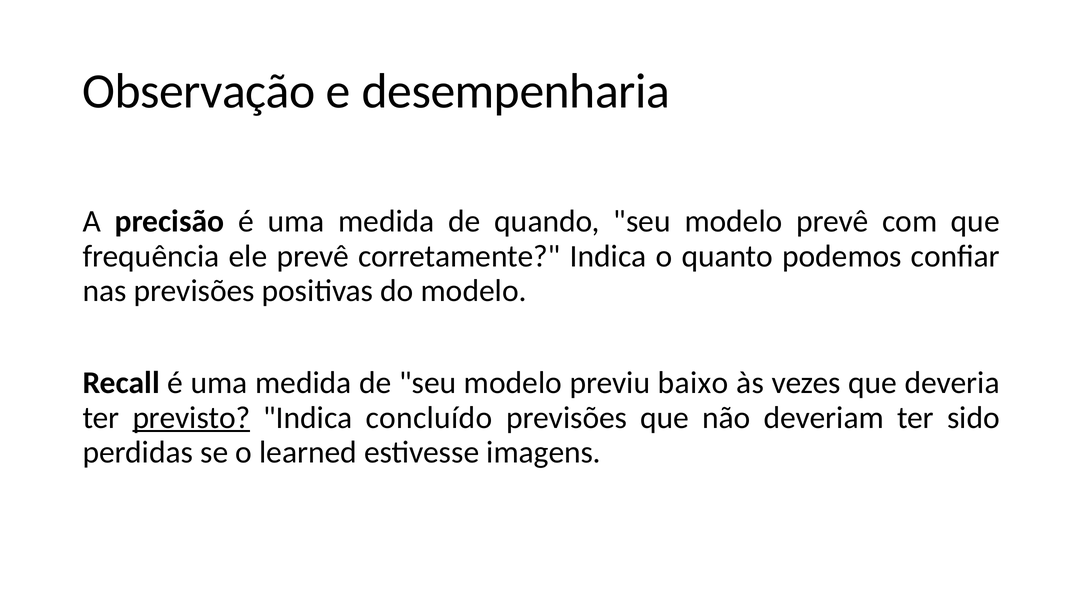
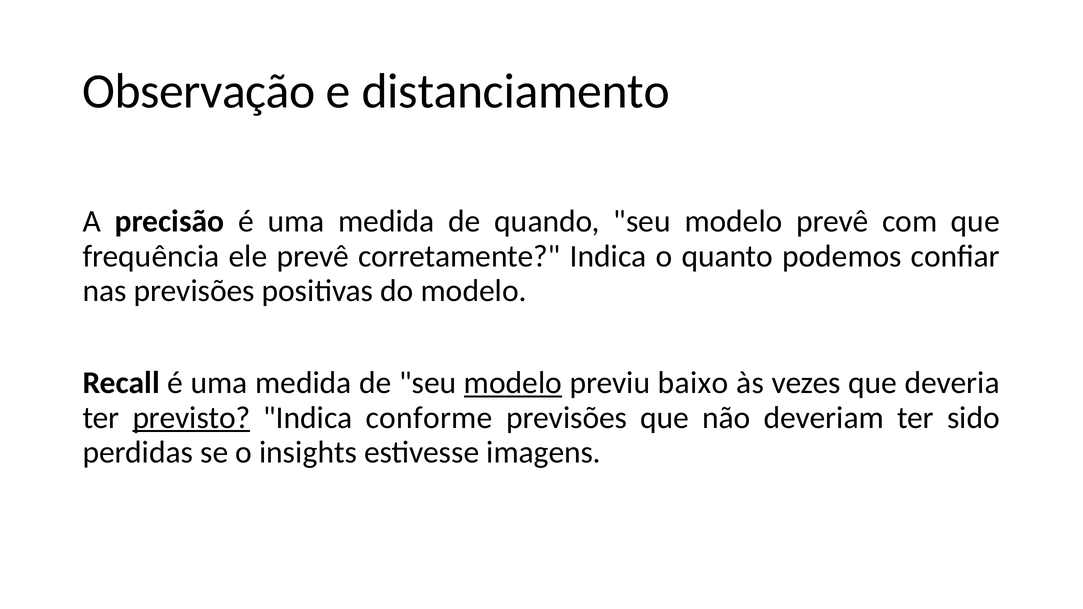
desempenharia: desempenharia -> distanciamento (516, 91)
modelo underline: none -> present (513, 383)
concluído: concluído -> conforme (429, 418)
learned: learned -> insights (308, 452)
